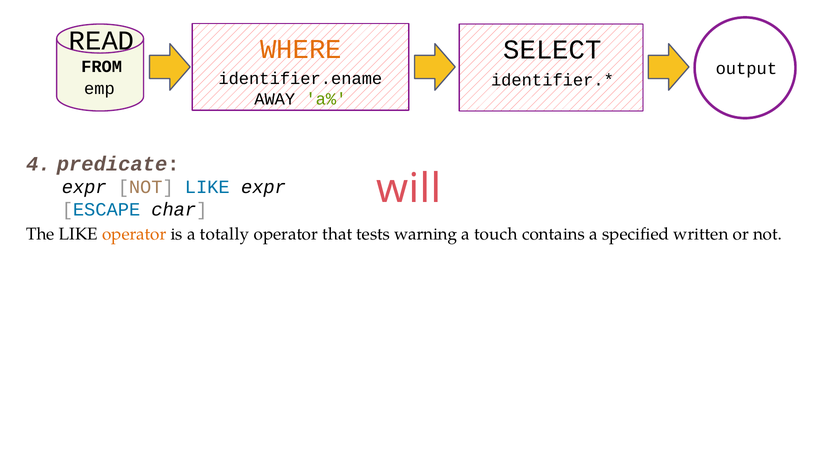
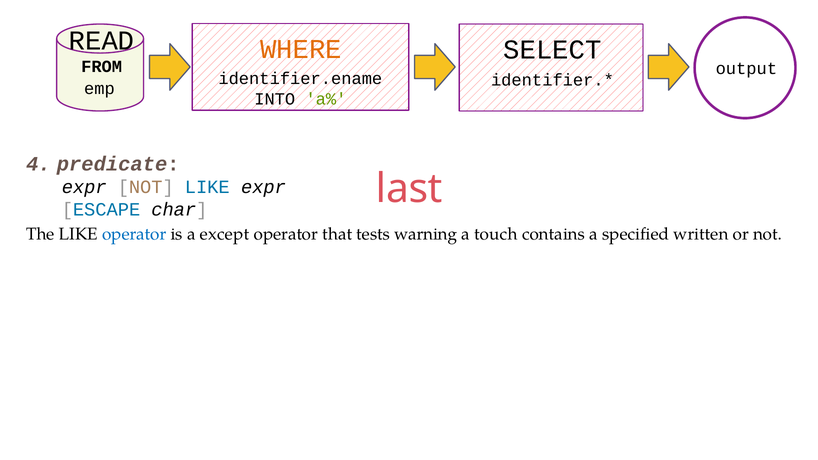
AWAY: AWAY -> INTO (275, 99)
will: will -> last (409, 189)
operator colour: orange -> blue (134, 234)
totally: totally -> except (225, 234)
